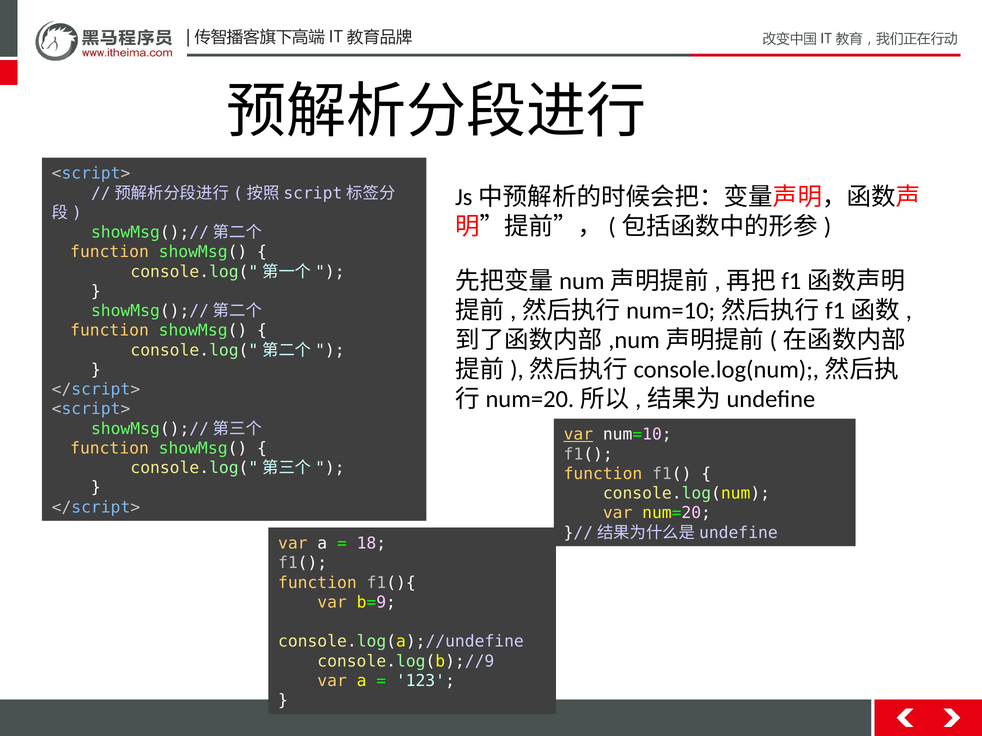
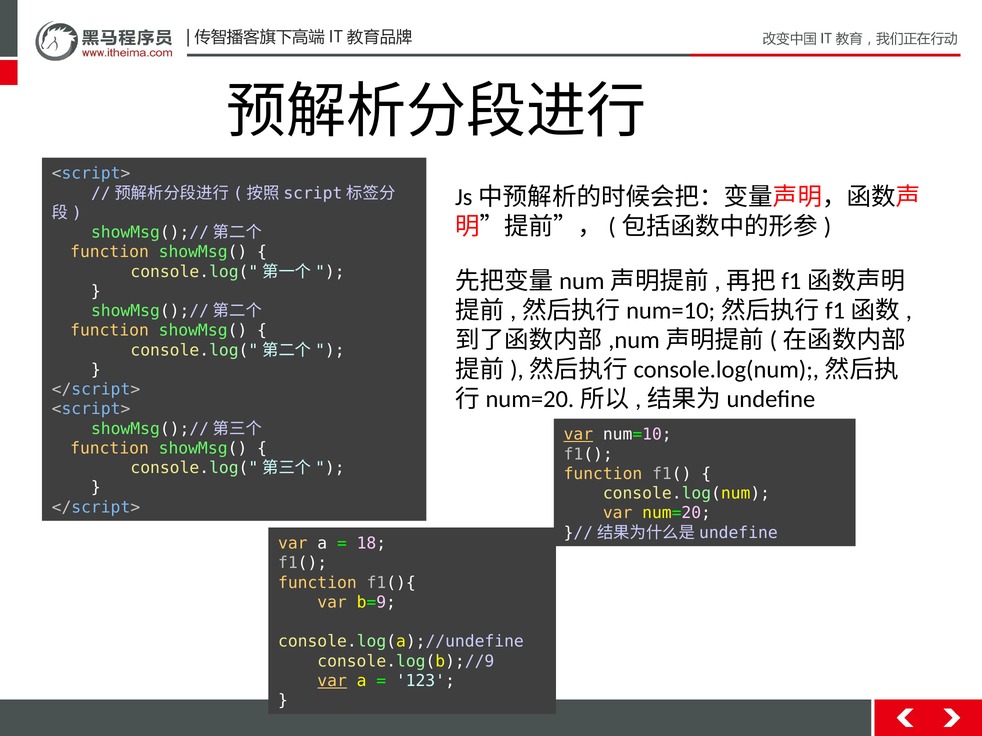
var underline: none -> present (332, 681)
